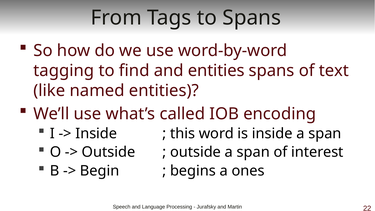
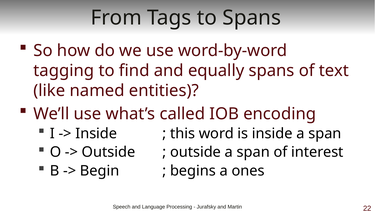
and entities: entities -> equally (216, 71)
